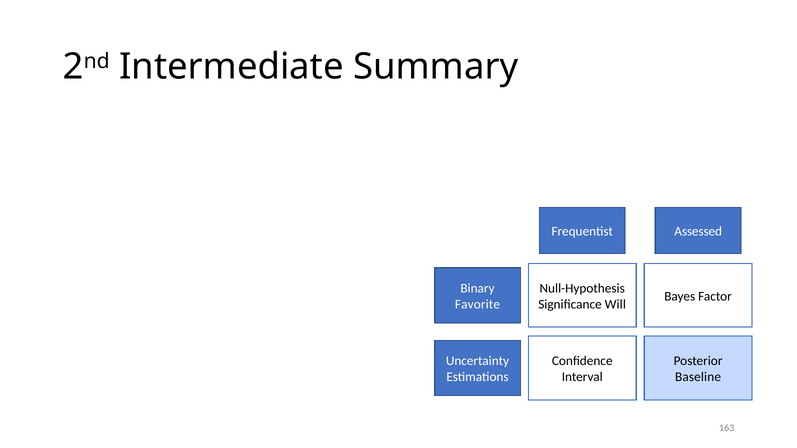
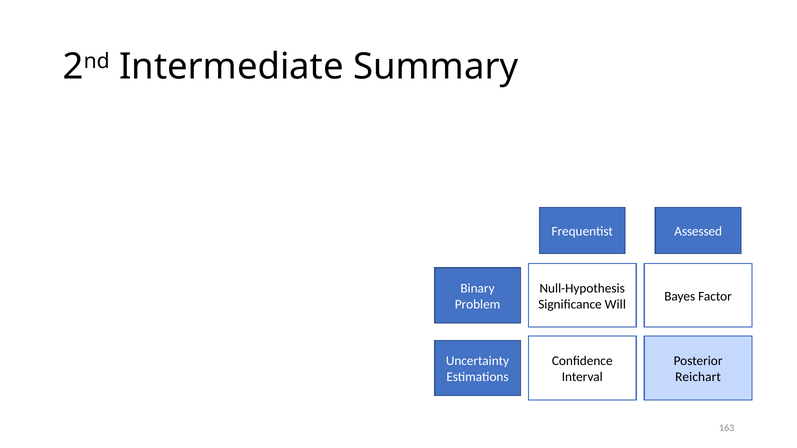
Favorite: Favorite -> Problem (478, 304)
Baseline: Baseline -> Reichart (698, 377)
